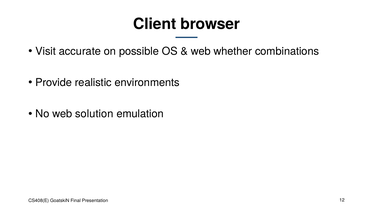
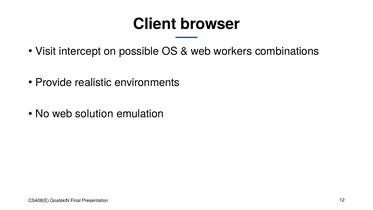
accurate: accurate -> intercept (80, 51)
whether: whether -> workers (233, 51)
